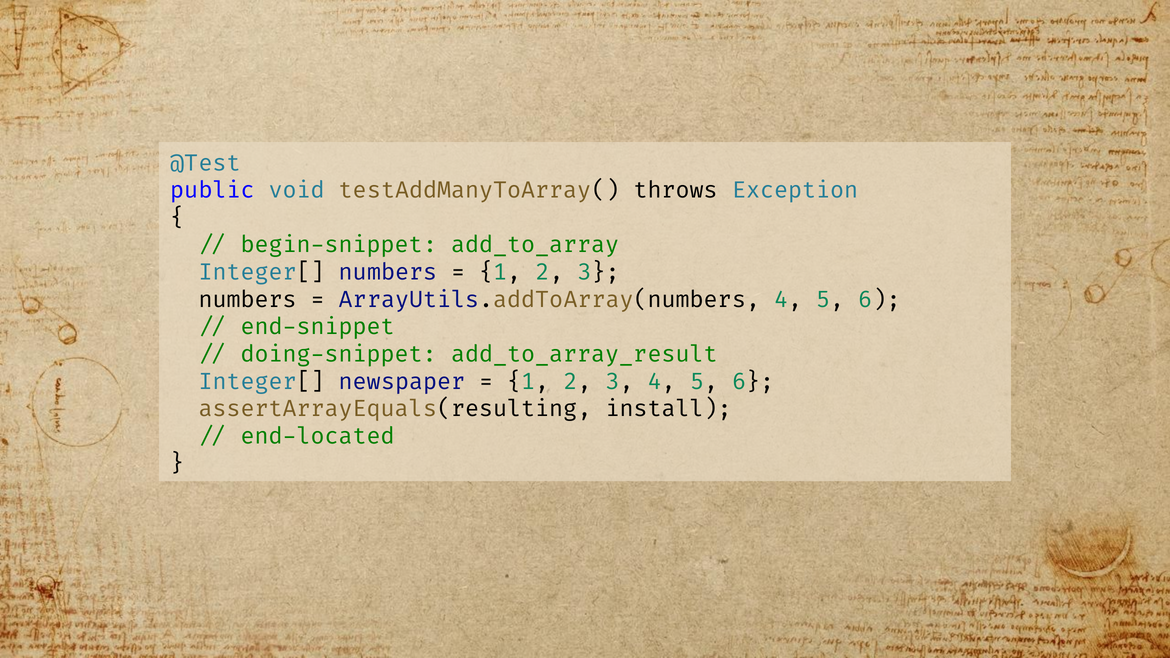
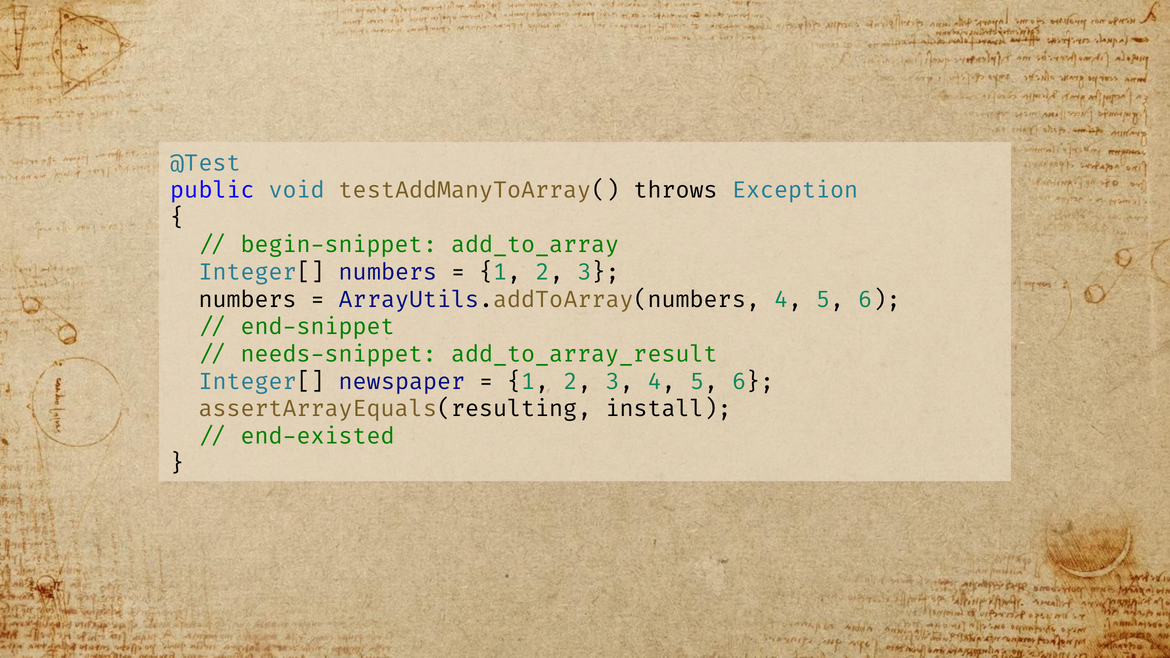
doing-snippet: doing-snippet -> needs-snippet (339, 354)
end-located: end-located -> end-existed (318, 436)
